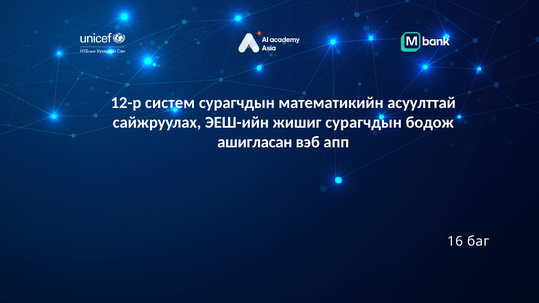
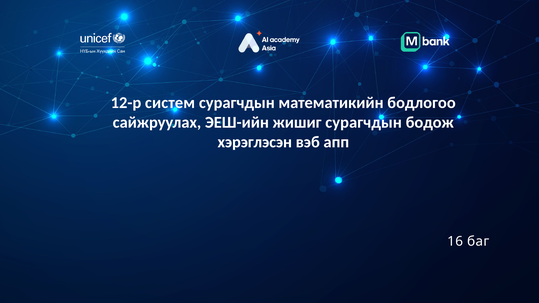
асуулттай: асуулттай -> бодлогоо (421, 103)
ашигласан: ашигласан -> хэрэглэсэн (255, 142)
